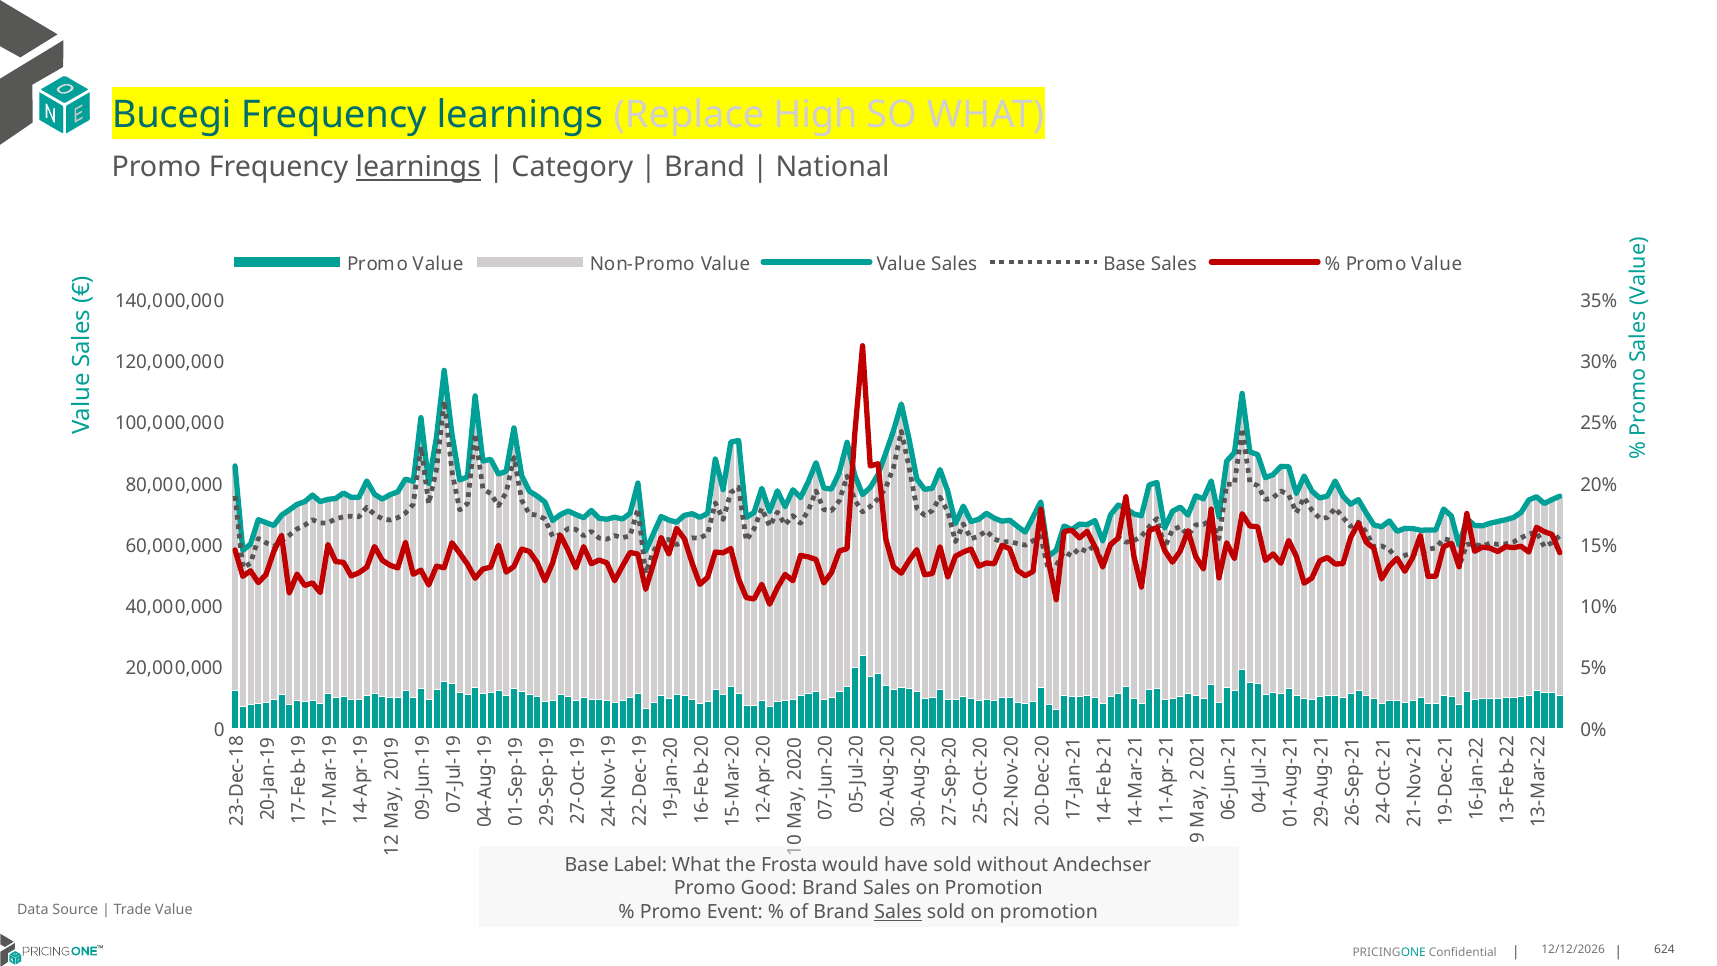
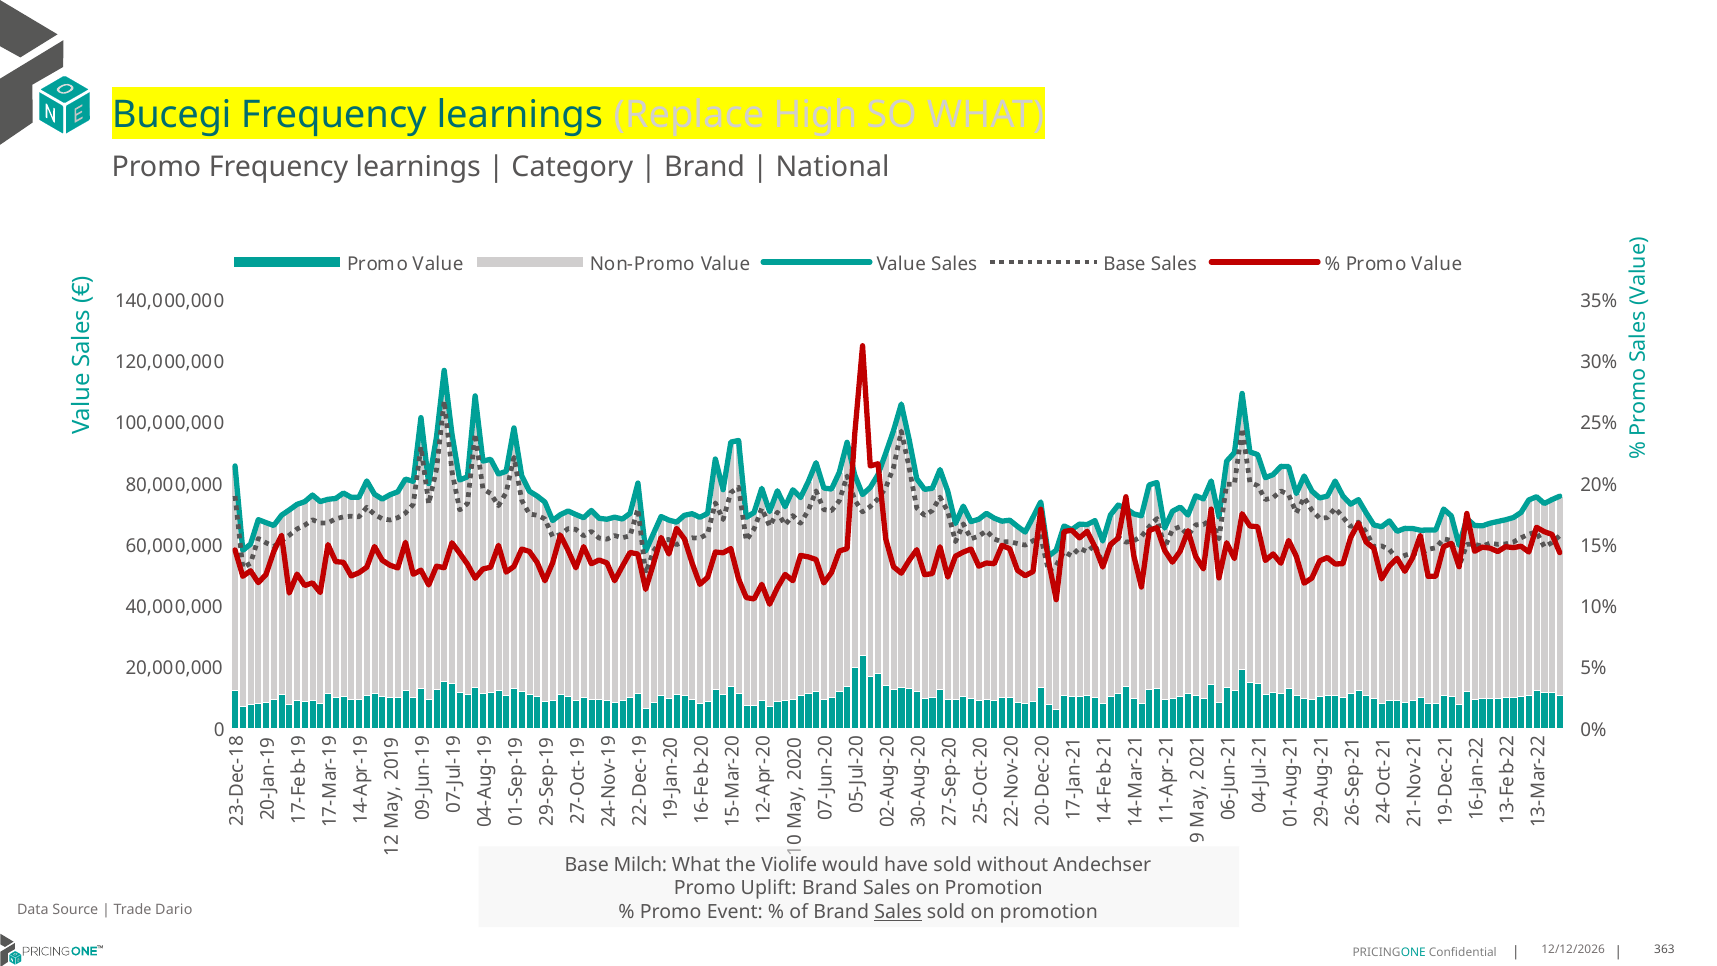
learnings underline: present -> none (418, 167)
Label: Label -> Milch (640, 864)
Frosta: Frosta -> Violife (789, 864)
Good: Good -> Uplift (769, 888)
Trade Value: Value -> Dario (174, 910)
624: 624 -> 363 (1664, 950)
